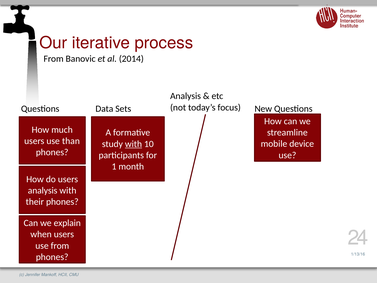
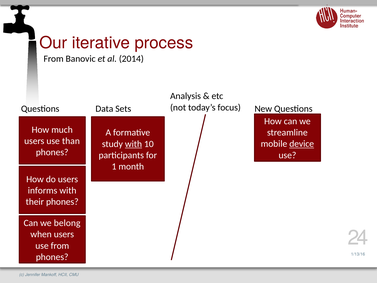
device underline: none -> present (302, 144)
analysis: analysis -> informs (43, 190)
explain: explain -> belong (67, 223)
